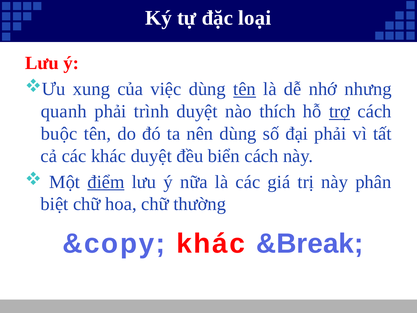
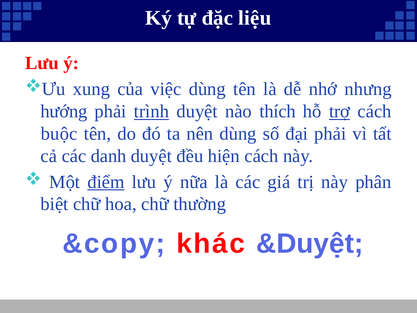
loại: loại -> liệu (255, 18)
tên underline: present -> none (245, 89)
quanh: quanh -> hướng (64, 111)
trình underline: none -> present (151, 111)
các khác: khác -> danh (109, 156)
biển: biển -> hiện (224, 156)
&Break: &Break -> &Duyệt (310, 243)
